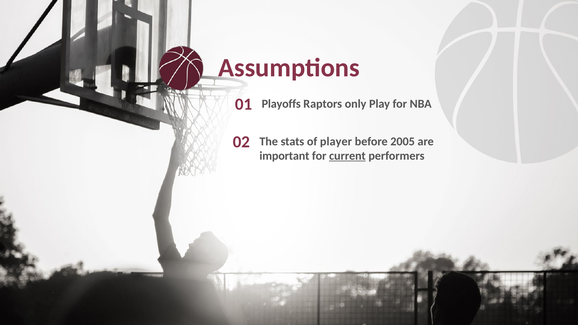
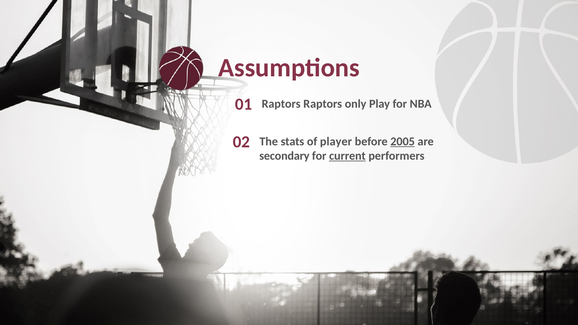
01 Playoffs: Playoffs -> Raptors (281, 104)
2005 underline: none -> present (403, 142)
important: important -> secondary (284, 156)
